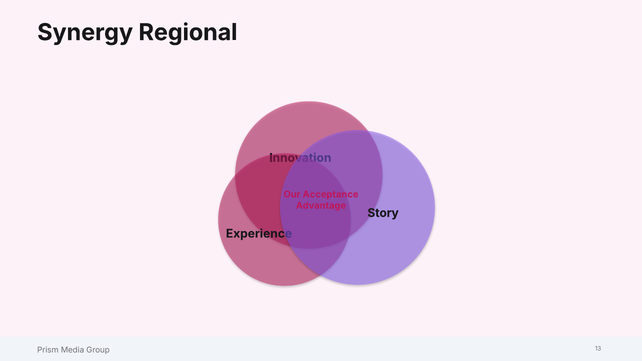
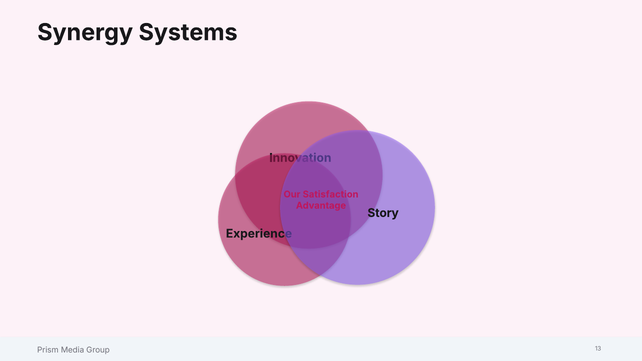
Regional: Regional -> Systems (188, 32)
Acceptance: Acceptance -> Satisfaction (331, 194)
